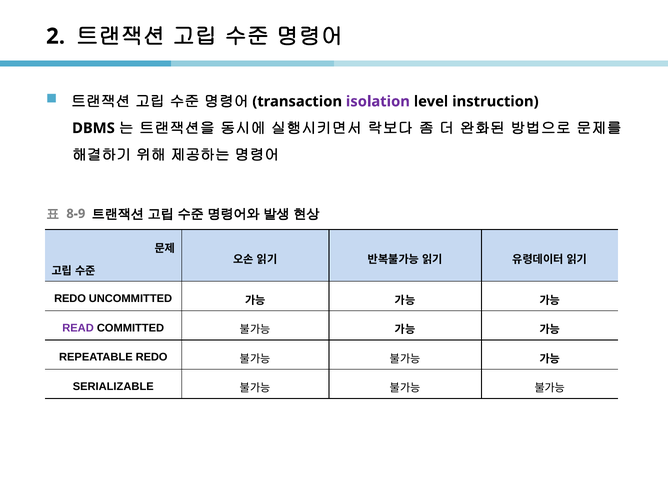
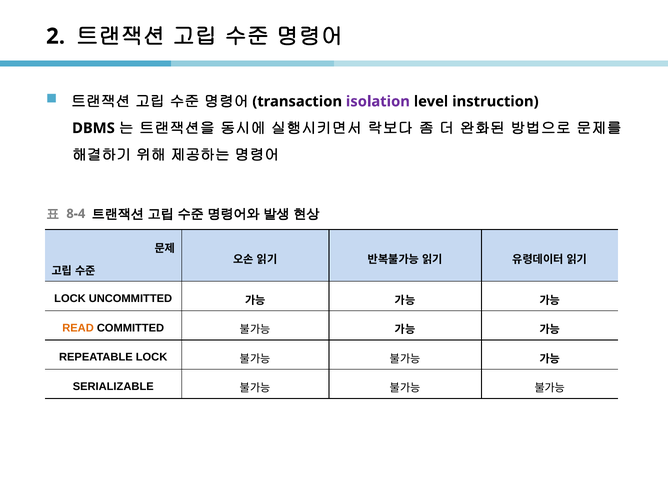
8-9: 8-9 -> 8-4 (76, 214)
REDO: REDO -> LOCK (70, 299)
READ colour: purple -> orange (78, 328)
REPEATABLE REDO: REDO -> LOCK (152, 357)
